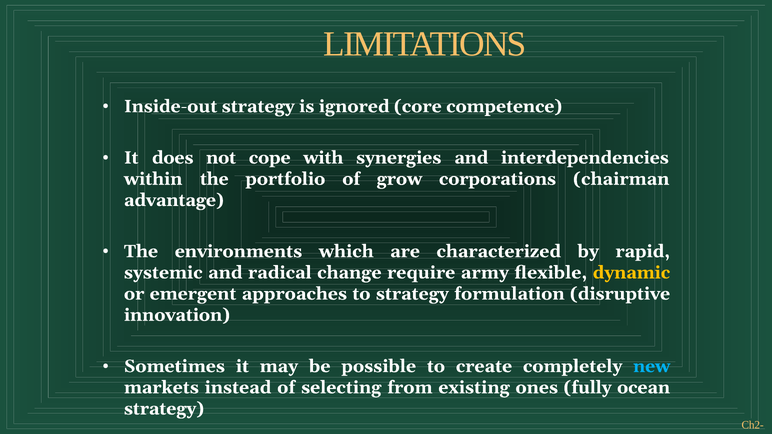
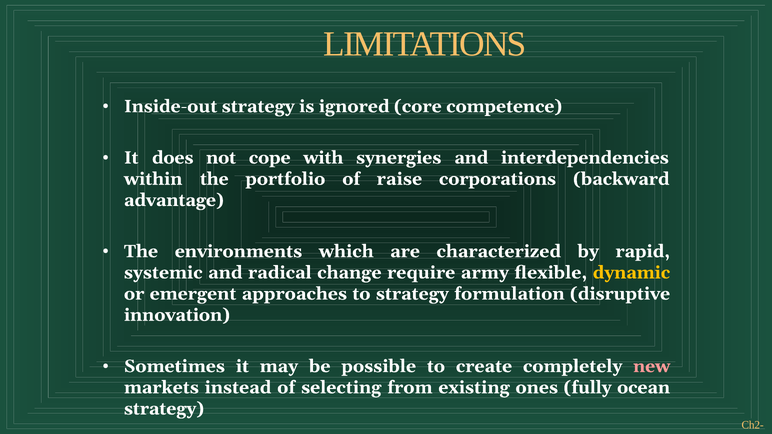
grow: grow -> raise (399, 179)
chairman: chairman -> backward (621, 179)
new colour: light blue -> pink (652, 366)
